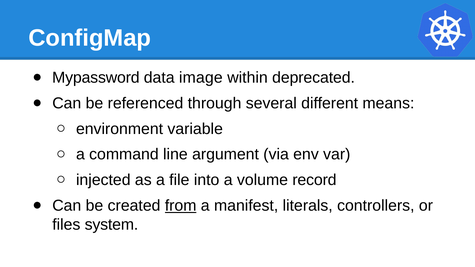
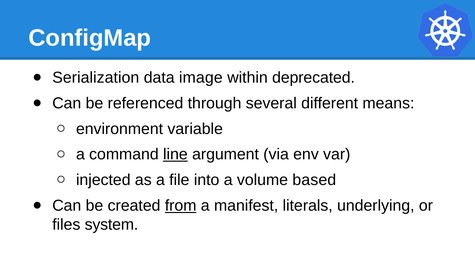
Mypassword: Mypassword -> Serialization (96, 78)
line underline: none -> present (175, 155)
record: record -> based (314, 180)
controllers: controllers -> underlying (376, 206)
